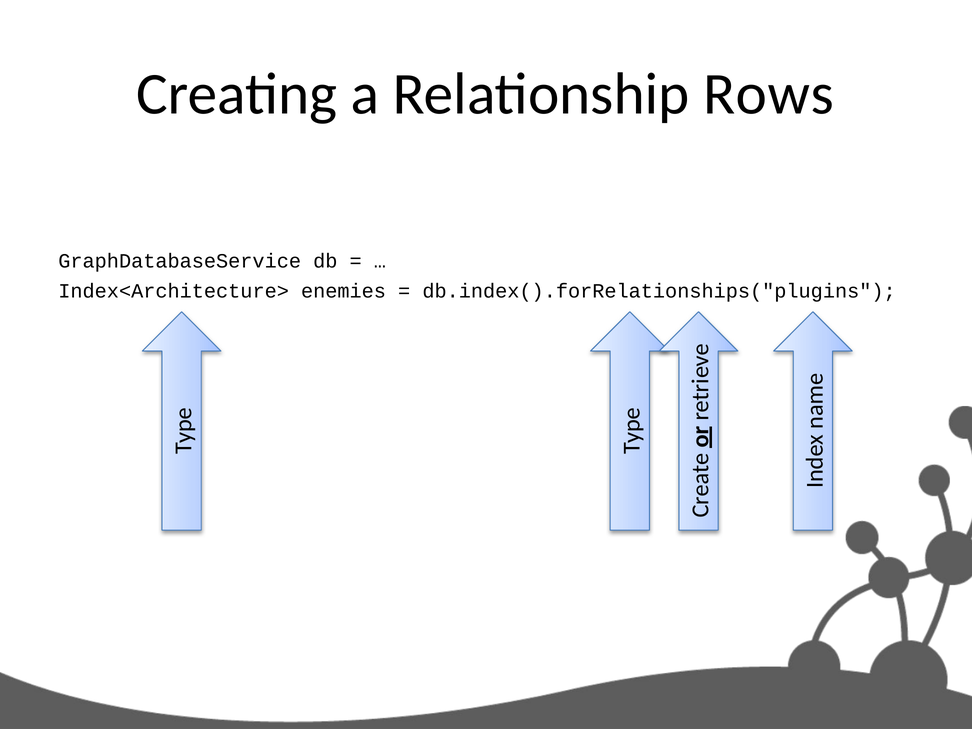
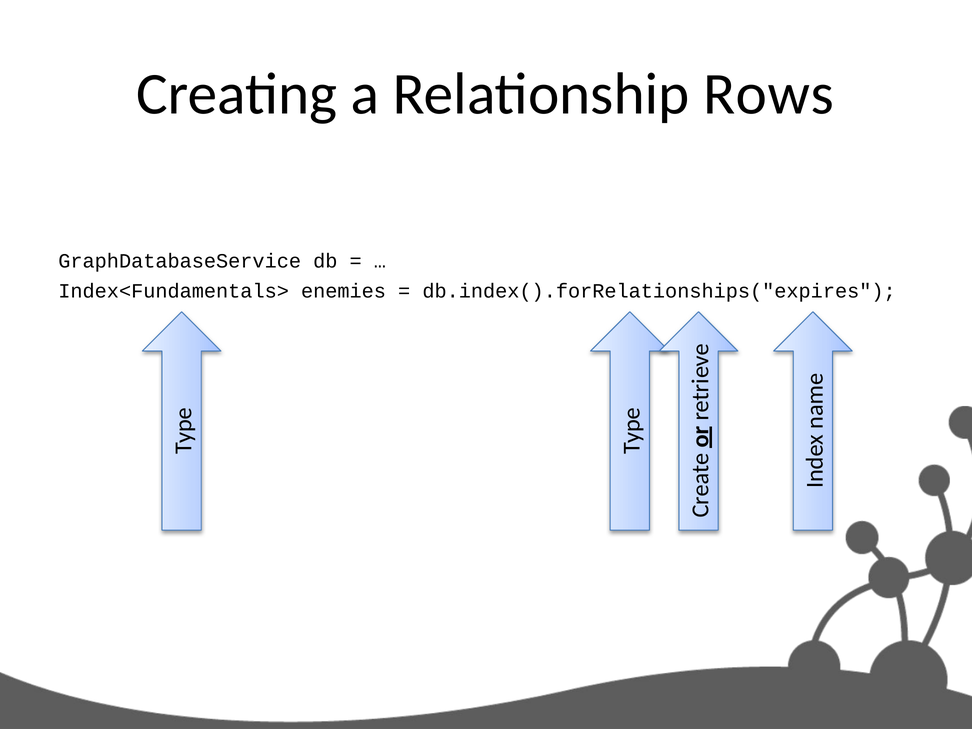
Index<Architecture>: Index<Architecture> -> Index<Fundamentals> (174, 291)
db.index().forRelationships("plugins: db.index().forRelationships("plugins -> db.index().forRelationships("expires (659, 291)
